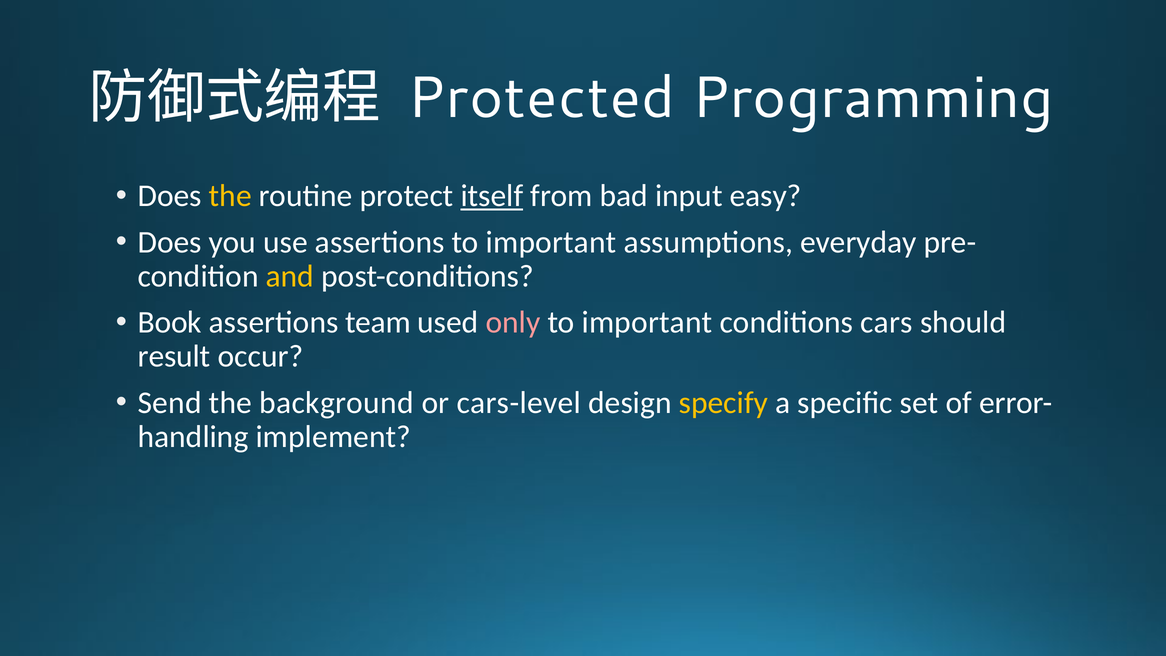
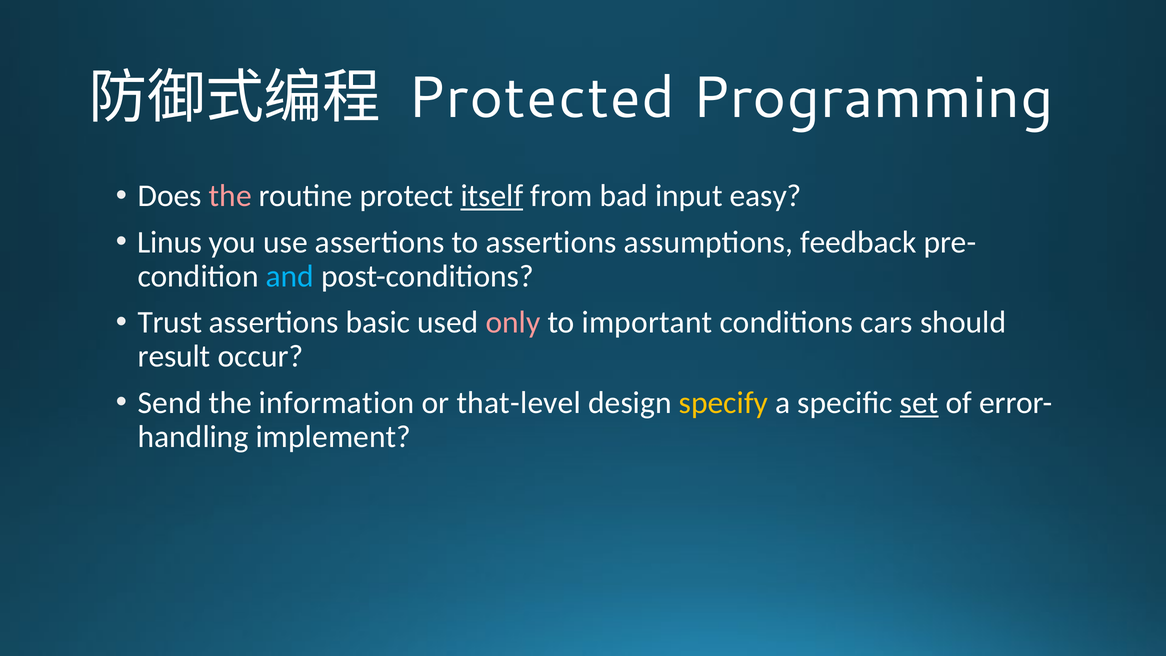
the colour: yellow -> pink (230, 196)
Does: Does -> Linus (170, 242)
assertions to important: important -> assertions (551, 242)
everyday: everyday -> feedback (858, 242)
and colour: yellow -> light blue (290, 276)
Book: Book -> Trust (170, 322)
team: team -> basic (378, 322)
background: background -> information (337, 403)
cars-level: cars-level -> that-level (519, 403)
set underline: none -> present (919, 403)
